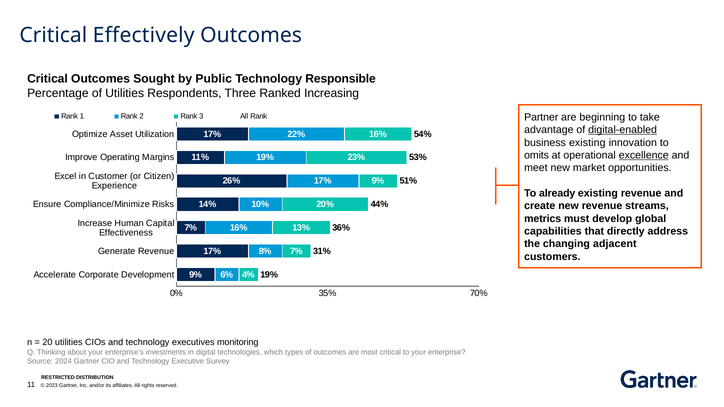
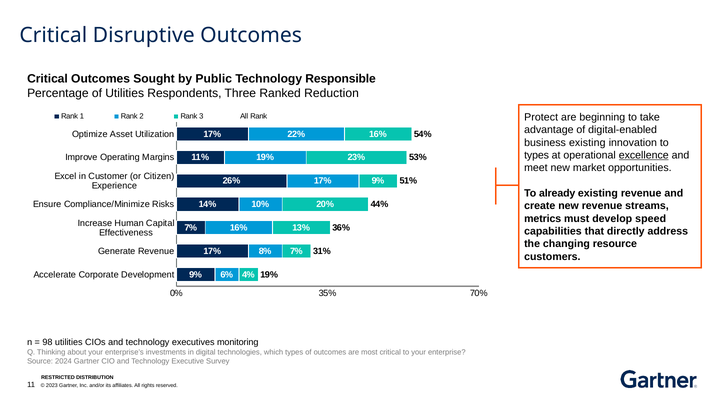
Effectively: Effectively -> Disruptive (144, 35)
Increasing: Increasing -> Reduction (332, 94)
Partner: Partner -> Protect (541, 117)
digital-enabled underline: present -> none (623, 130)
omits: omits -> types (537, 155)
global: global -> speed (651, 219)
adjacent: adjacent -> resource (615, 244)
20: 20 -> 98 (47, 343)
